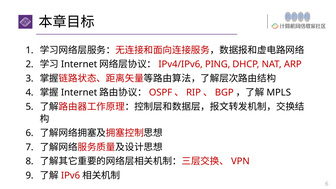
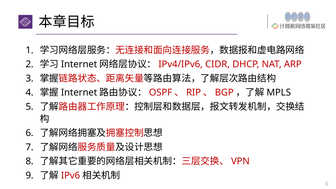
PING: PING -> CIDR (218, 64)
